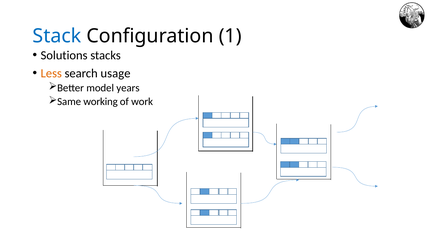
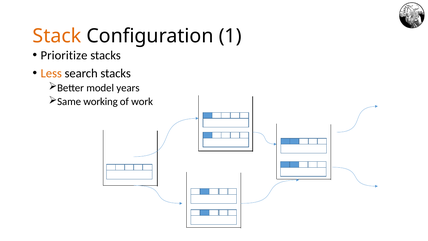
Stack colour: blue -> orange (57, 36)
Solutions: Solutions -> Prioritize (64, 55)
search usage: usage -> stacks (116, 73)
